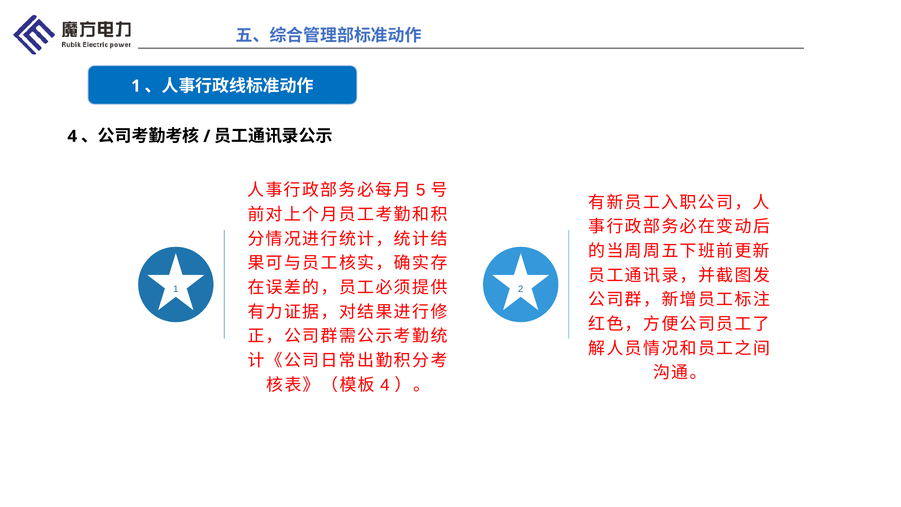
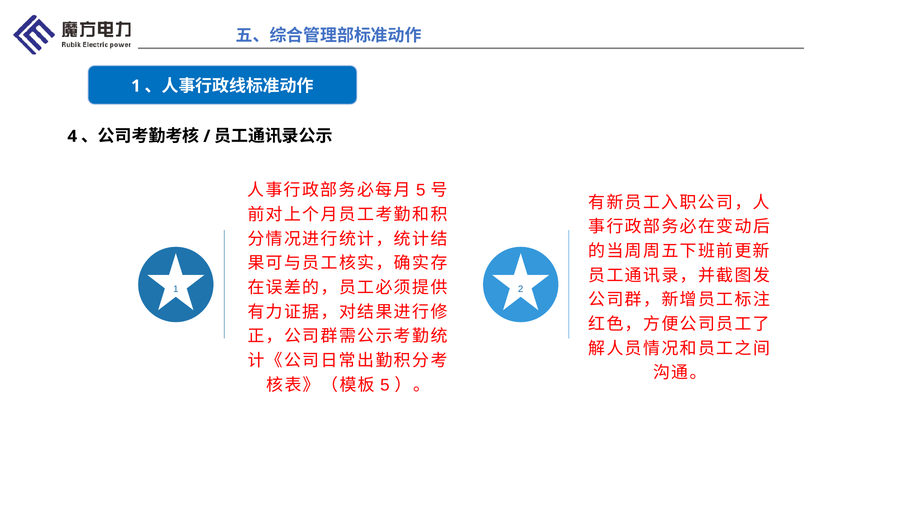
4: 4 -> 5 (385, 385)
